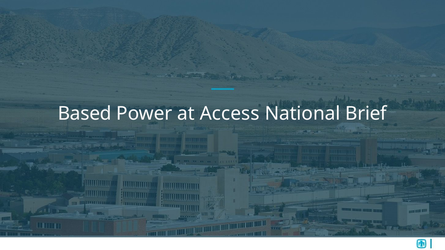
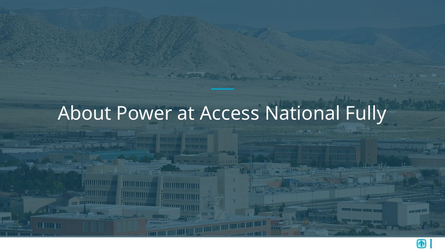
Based: Based -> About (85, 114)
Brief: Brief -> Fully (366, 114)
